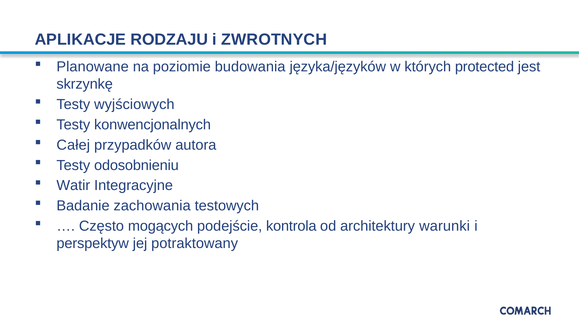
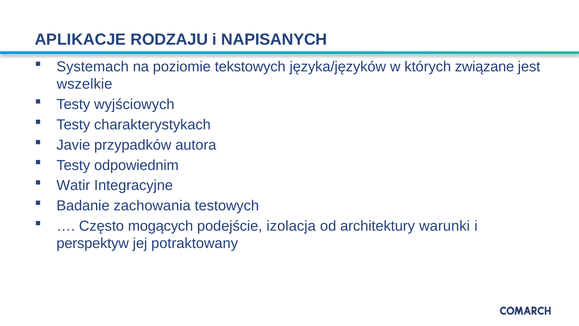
ZWROTNYCH: ZWROTNYCH -> NAPISANYCH (274, 39)
Planowane: Planowane -> Systemach (93, 67)
budowania: budowania -> tekstowych (250, 67)
protected: protected -> związane (485, 67)
skrzynkę: skrzynkę -> wszelkie (85, 84)
konwencjonalnych: konwencjonalnych -> charakterystykach (152, 125)
Całej: Całej -> Javie (73, 145)
odosobnieniu: odosobnieniu -> odpowiednim (136, 165)
kontrola: kontrola -> izolacja (291, 226)
